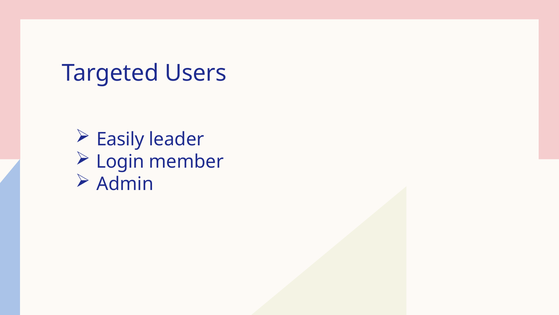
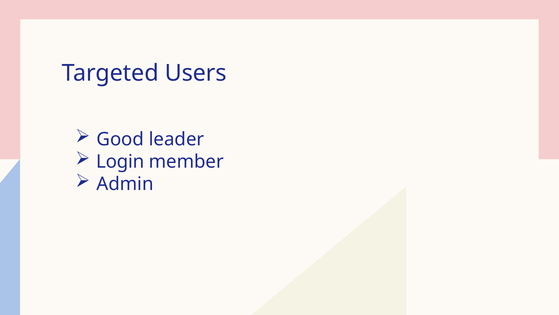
Easily: Easily -> Good (120, 139)
